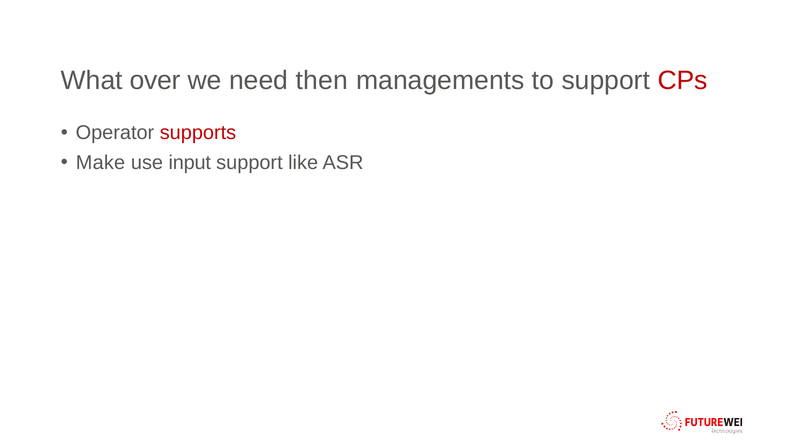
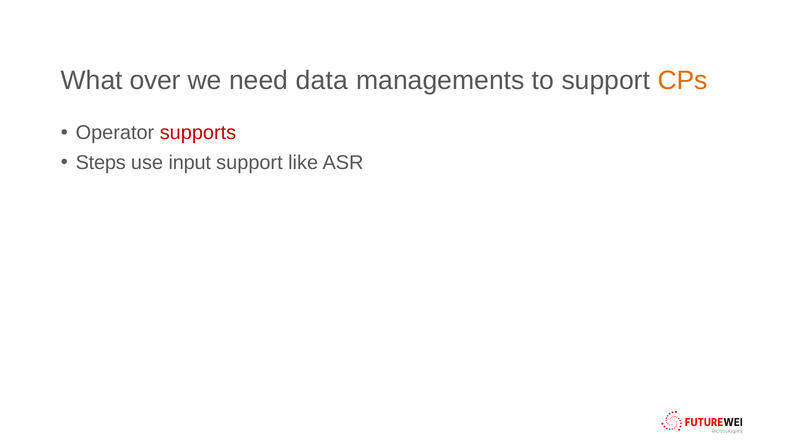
then: then -> data (322, 80)
CPs colour: red -> orange (683, 80)
Make: Make -> Steps (101, 163)
